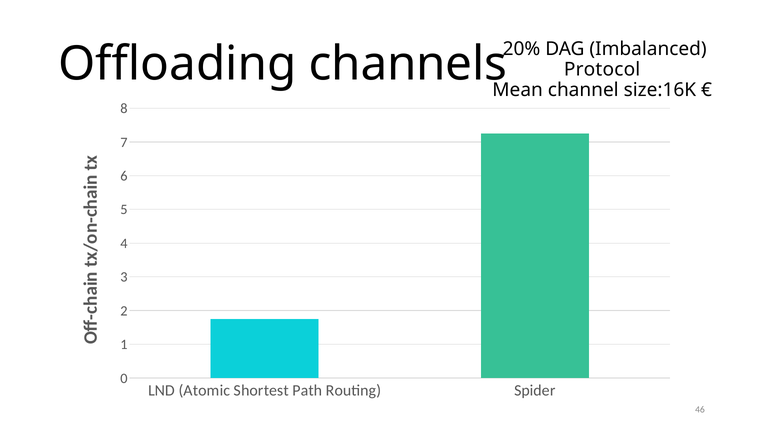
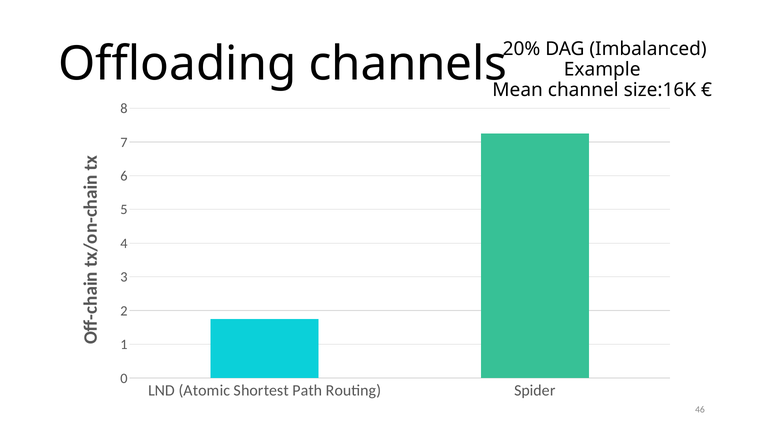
Protocol: Protocol -> Example (602, 69)
